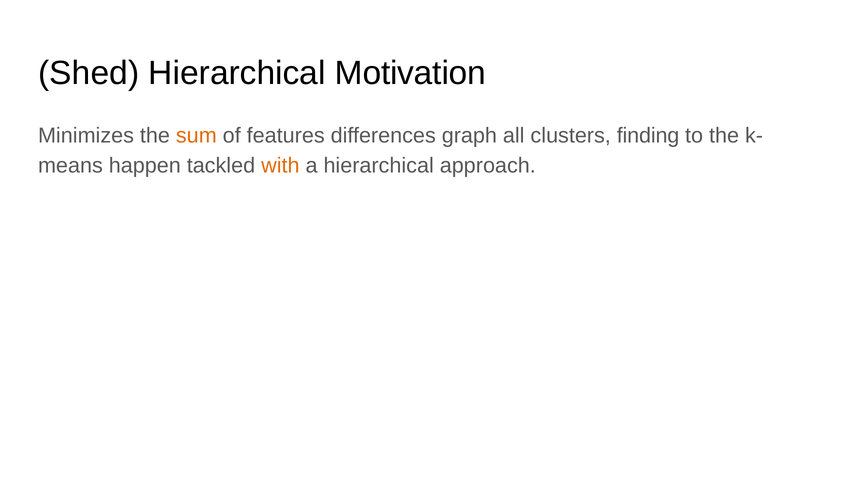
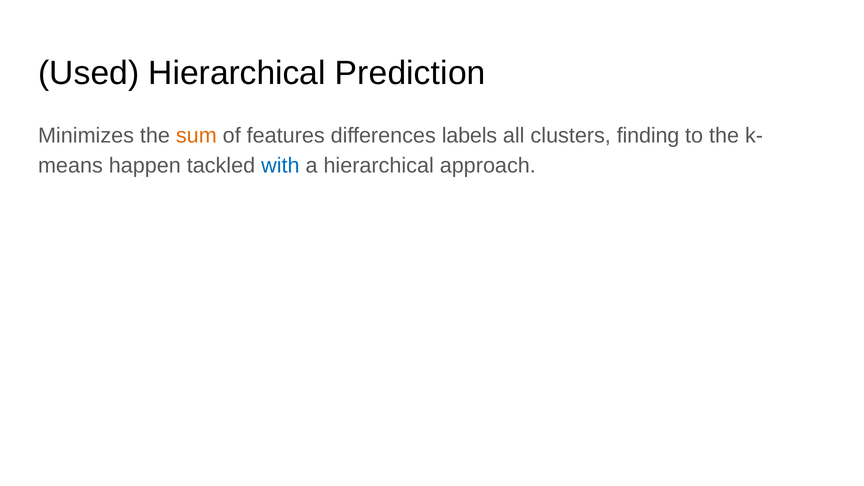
Shed: Shed -> Used (89, 73)
Motivation: Motivation -> Prediction (410, 73)
graph: graph -> labels (469, 136)
with colour: orange -> blue (280, 166)
